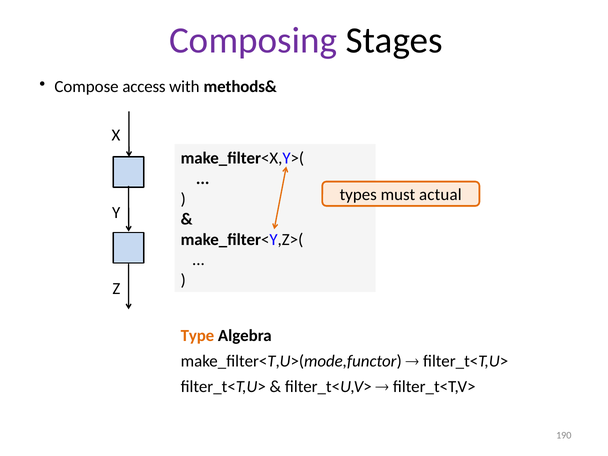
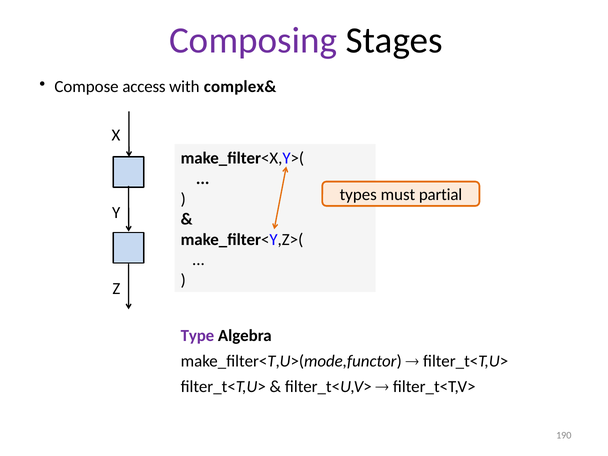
methods&: methods& -> complex& (240, 87)
actual: actual -> partial (441, 195)
Type colour: orange -> purple (197, 336)
